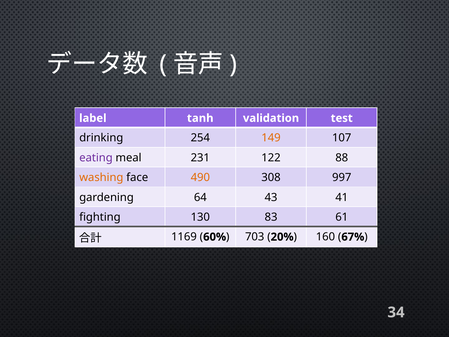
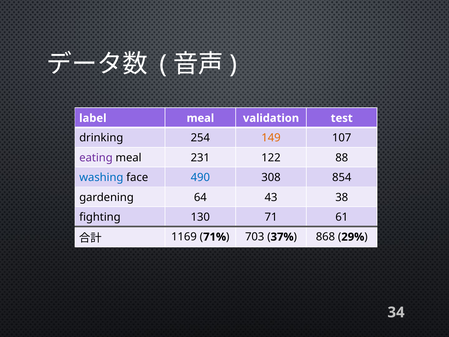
label tanh: tanh -> meal (200, 118)
washing colour: orange -> blue (101, 177)
490 colour: orange -> blue (200, 177)
997: 997 -> 854 (342, 177)
41: 41 -> 38 (342, 197)
83: 83 -> 71 (271, 217)
60%: 60% -> 71% (215, 237)
20%: 20% -> 37% (282, 237)
160: 160 -> 868 (325, 237)
67%: 67% -> 29% (353, 237)
